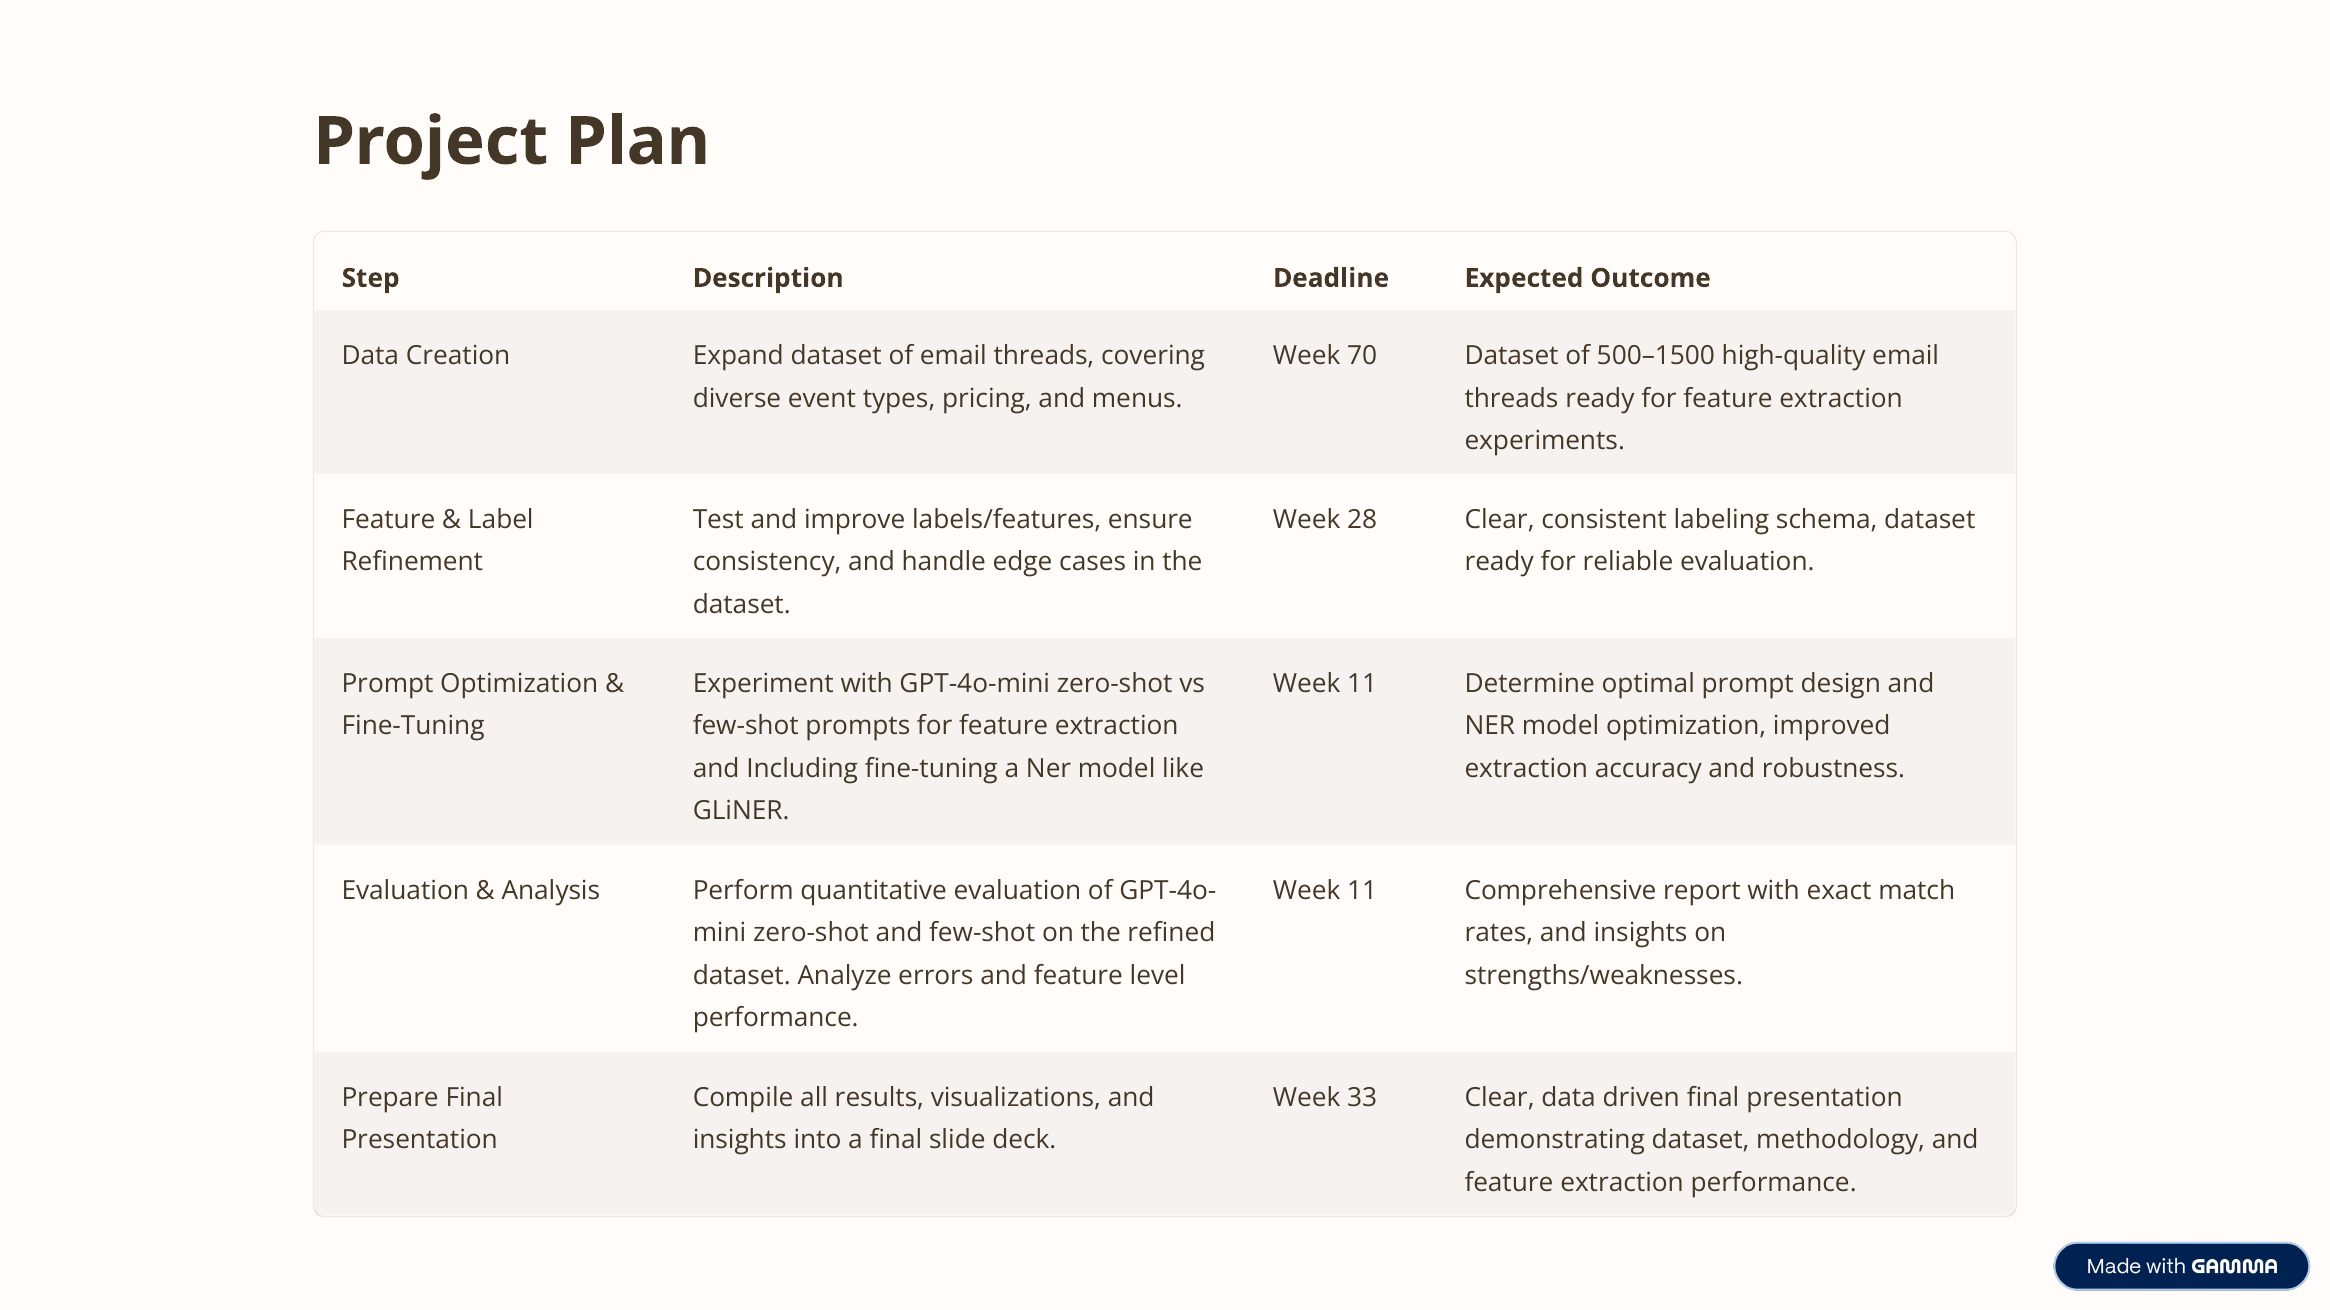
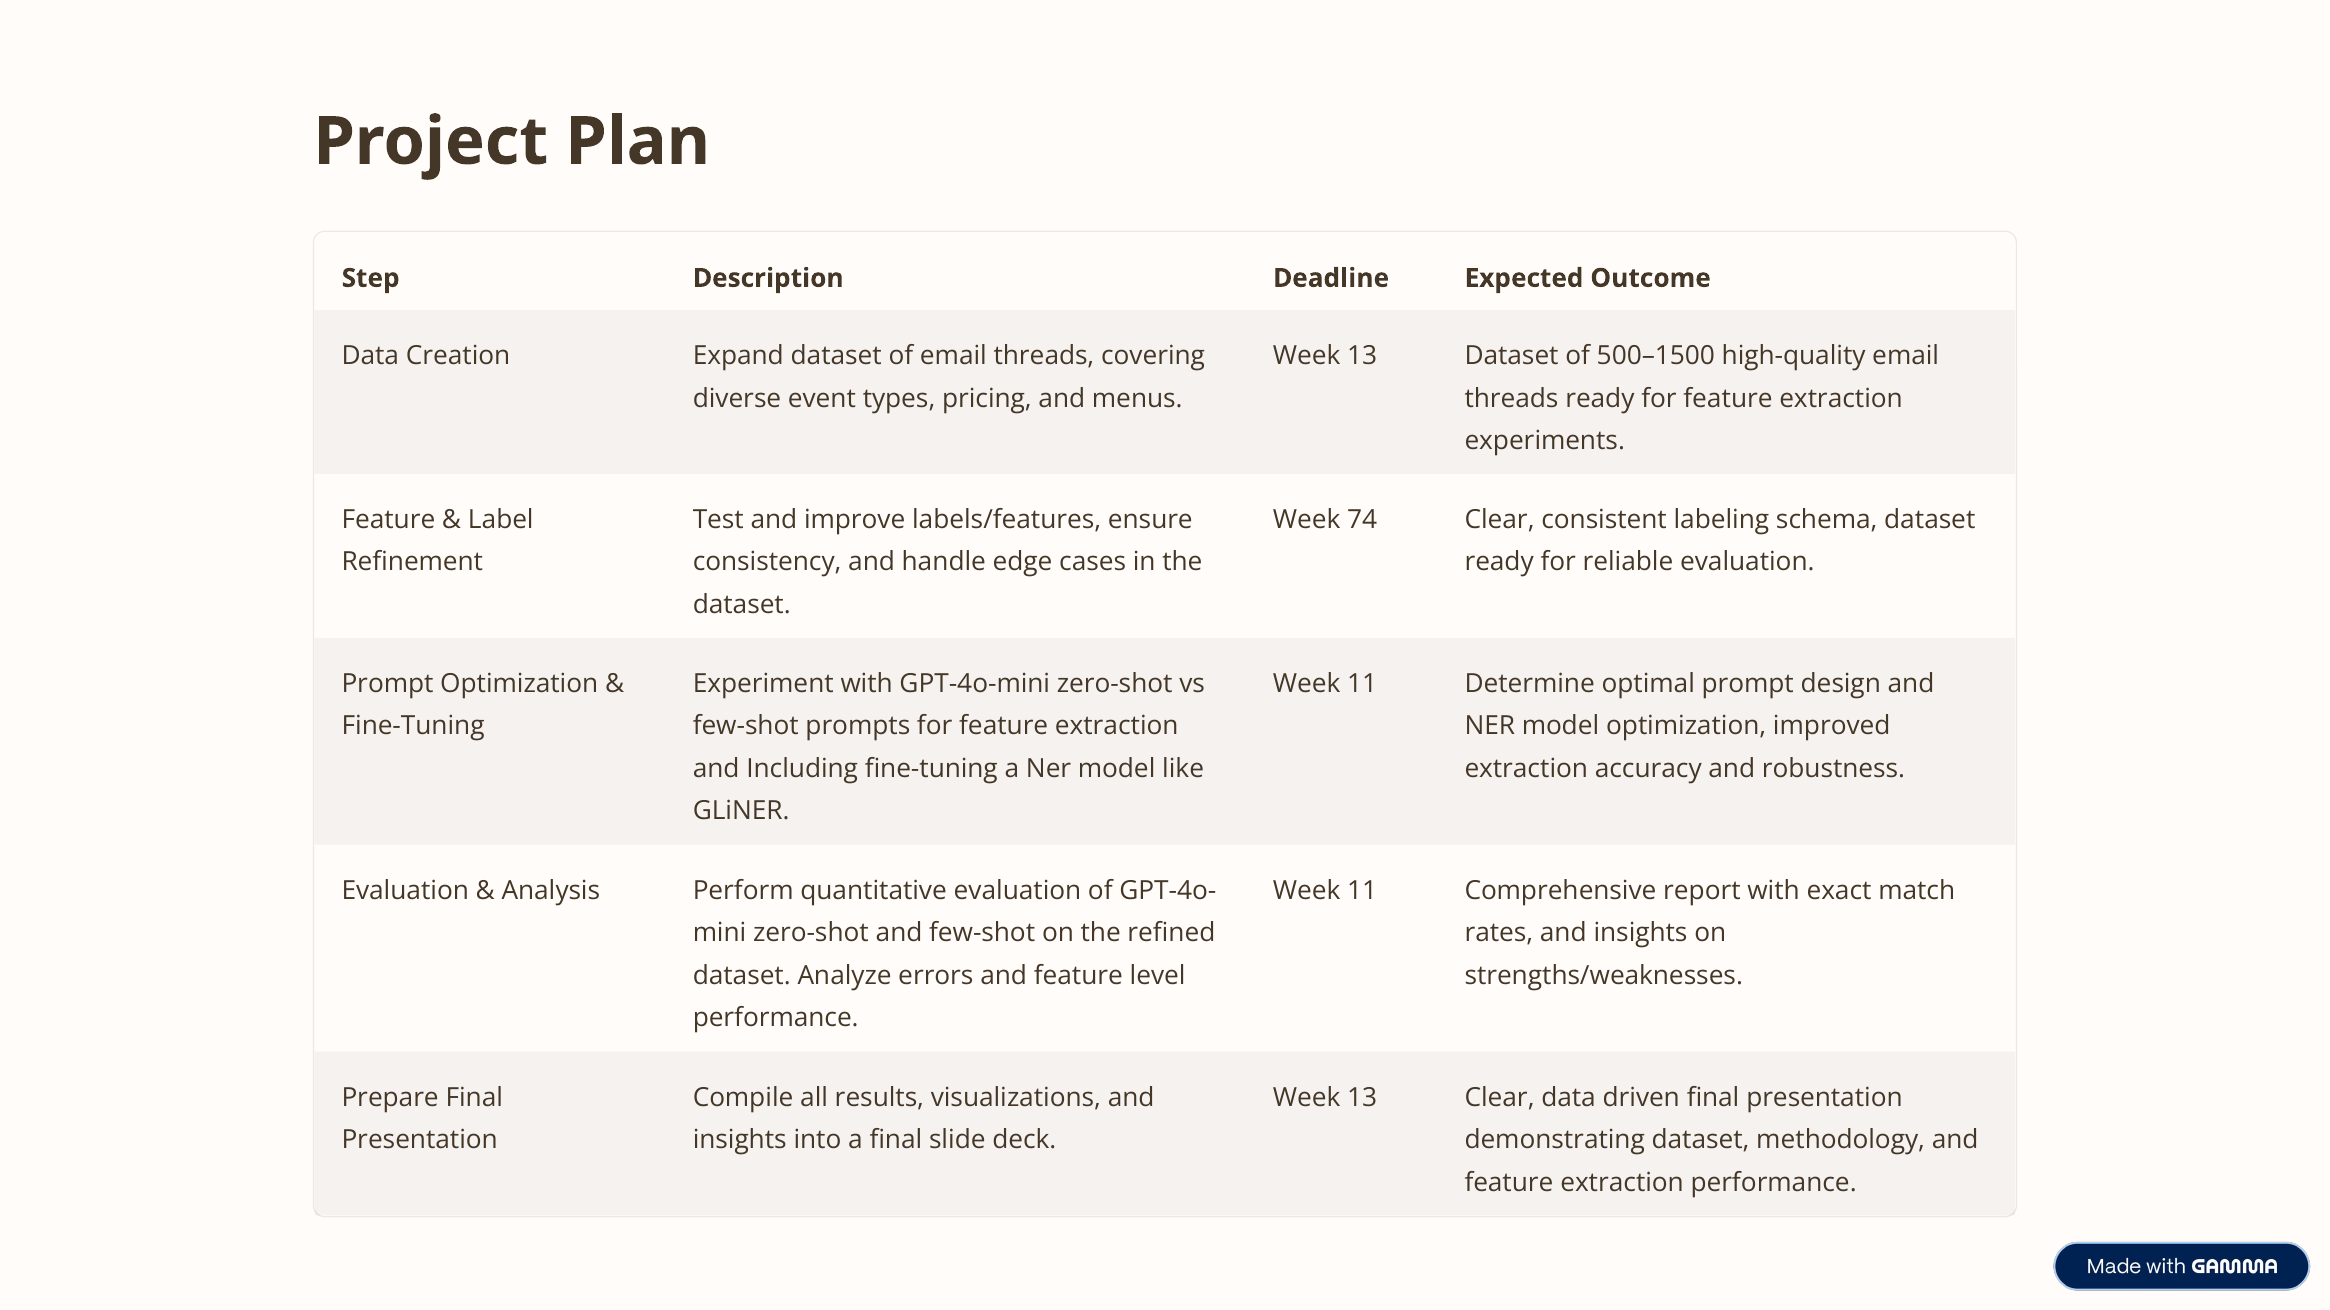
70: 70 -> 13 (1362, 356)
28: 28 -> 74 (1362, 520)
33: 33 -> 13 (1362, 1098)
